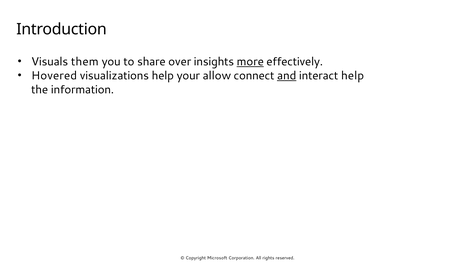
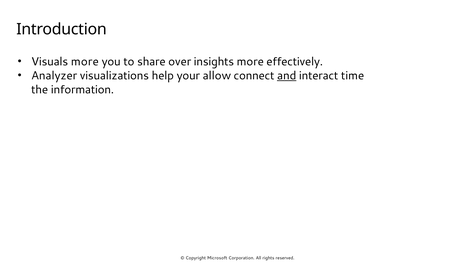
Visuals them: them -> more (85, 62)
more underline: present -> none (250, 62)
Hovered: Hovered -> Analyzer (54, 76)
interact help: help -> time (353, 76)
